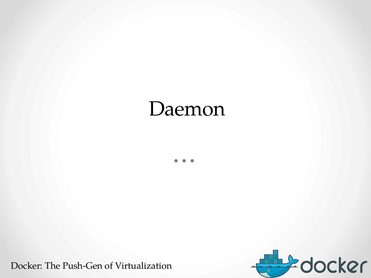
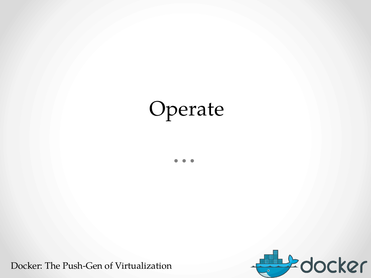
Daemon: Daemon -> Operate (187, 109)
